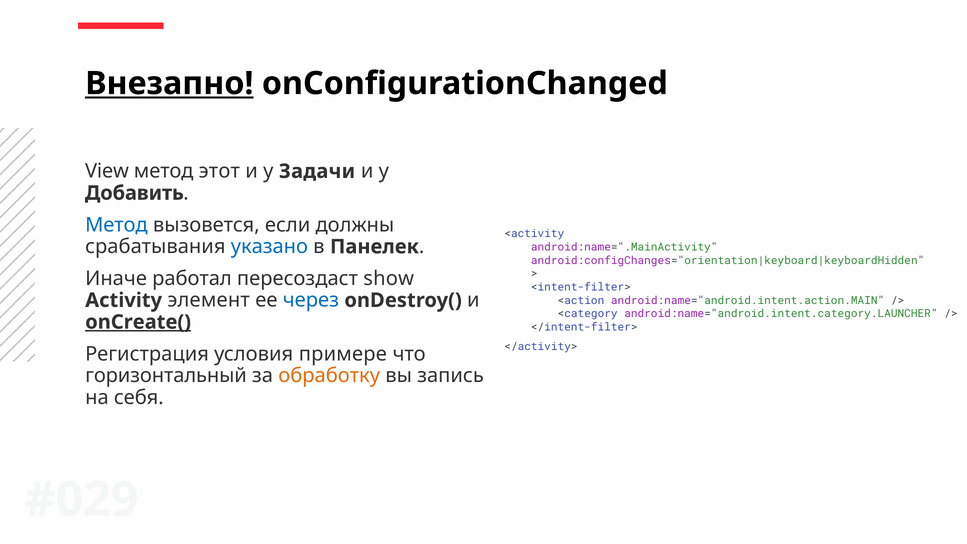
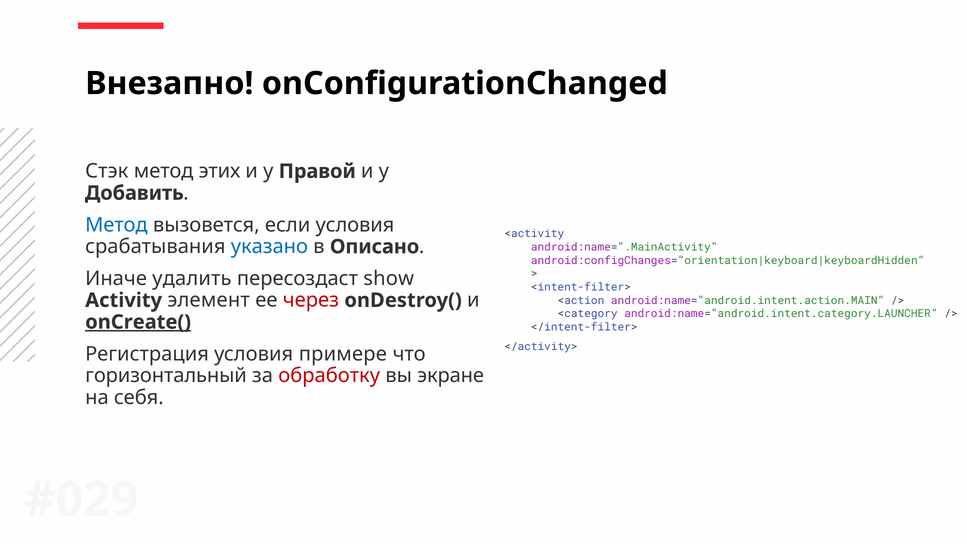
Внезапно underline: present -> none (169, 83)
View: View -> Стэк (107, 171)
этот: этот -> этих (219, 171)
Задачи: Задачи -> Правой (317, 171)
если должны: должны -> условия (355, 225)
Панелек: Панелек -> Описано (375, 247)
работал: работал -> удалить (192, 279)
через colour: blue -> red (311, 300)
обработку colour: orange -> red (329, 376)
запись: запись -> экране (451, 376)
